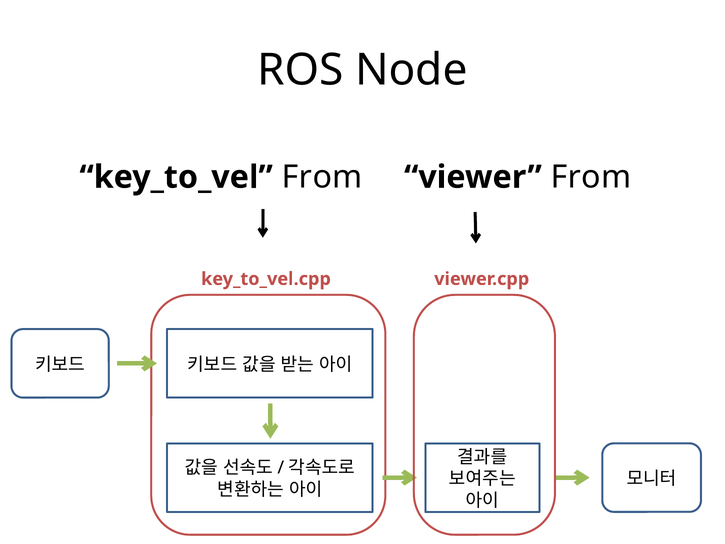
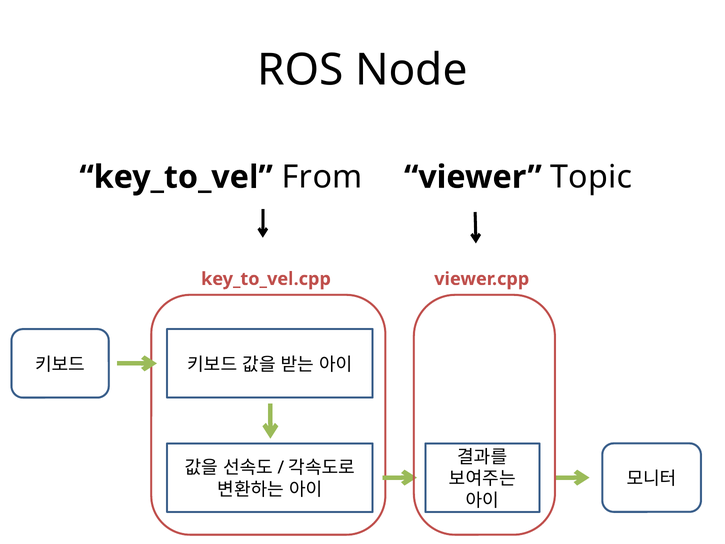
viewer From: From -> Topic (591, 177)
